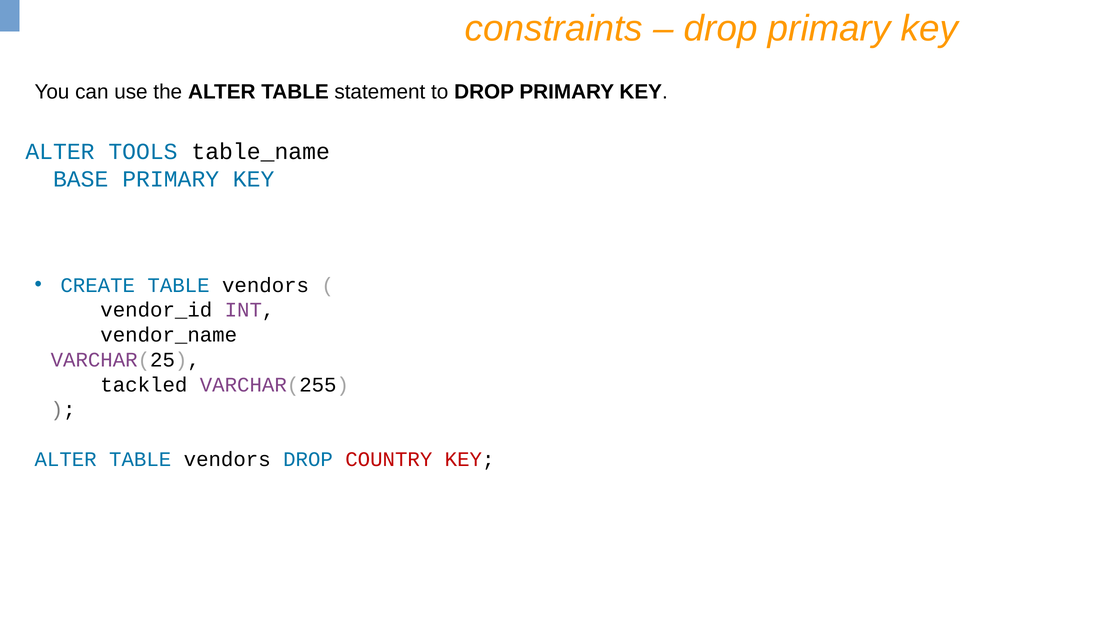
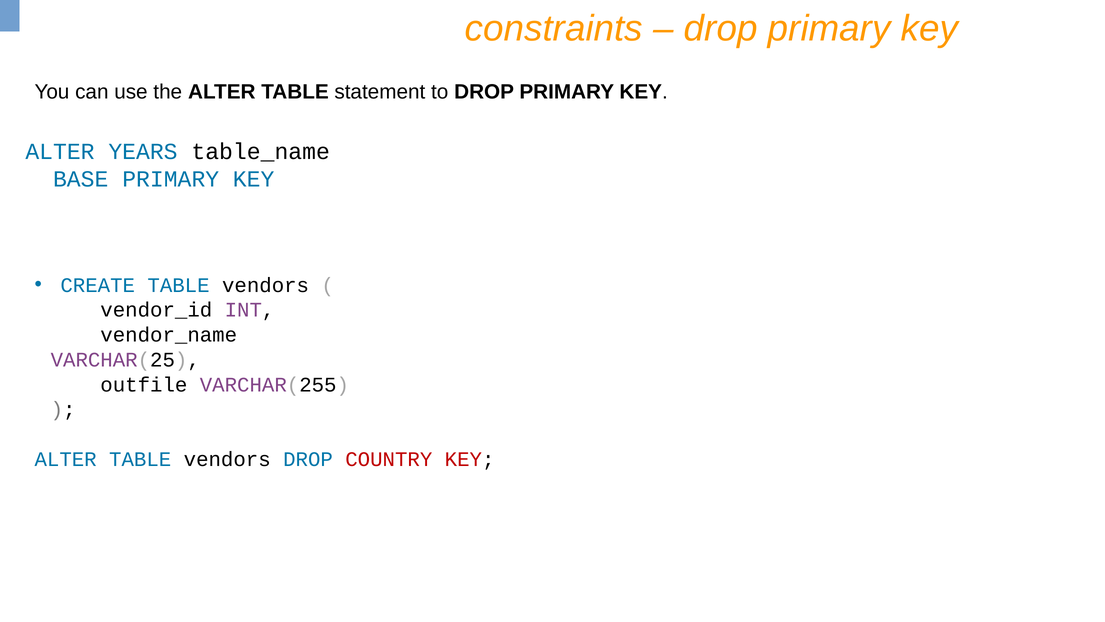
TOOLS: TOOLS -> YEARS (143, 152)
tackled: tackled -> outfile (144, 384)
